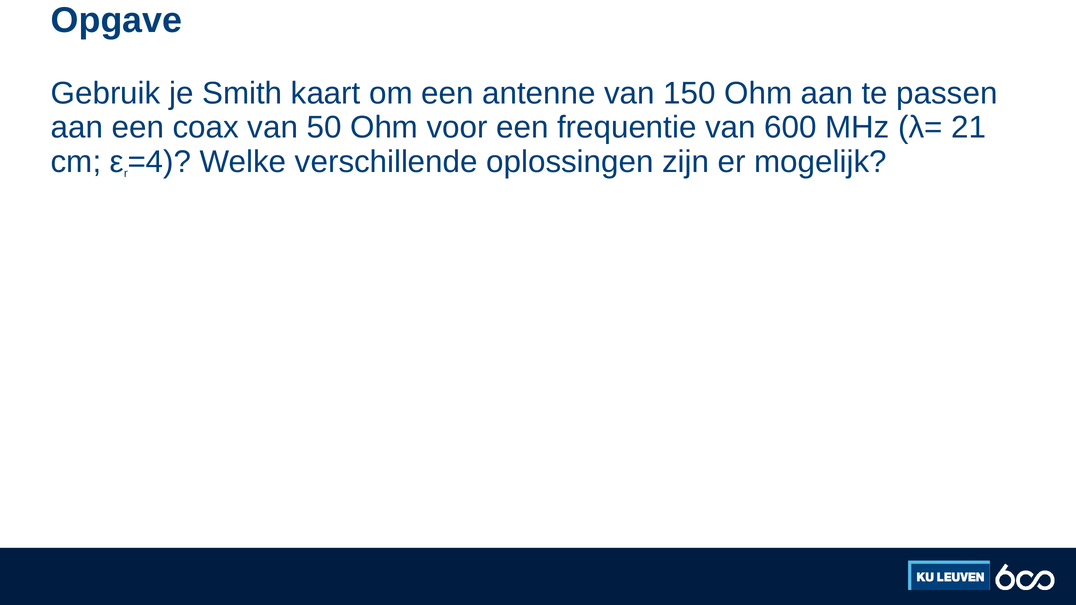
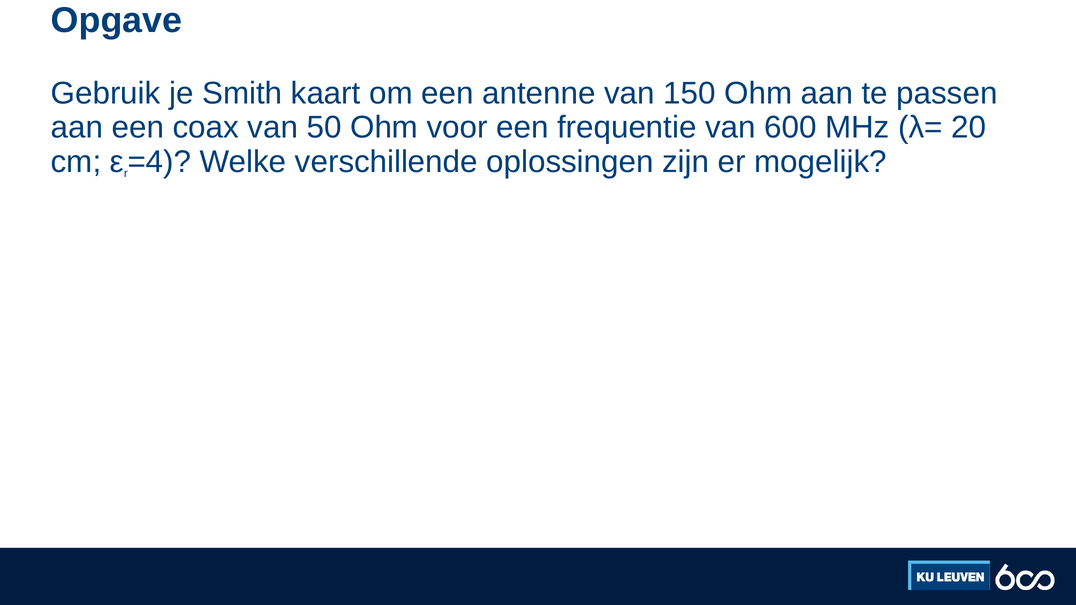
21: 21 -> 20 (969, 127)
